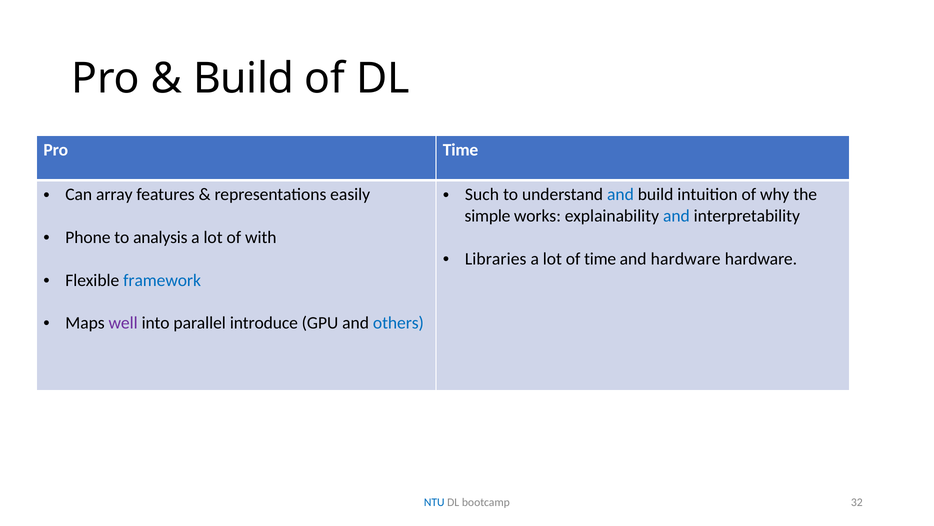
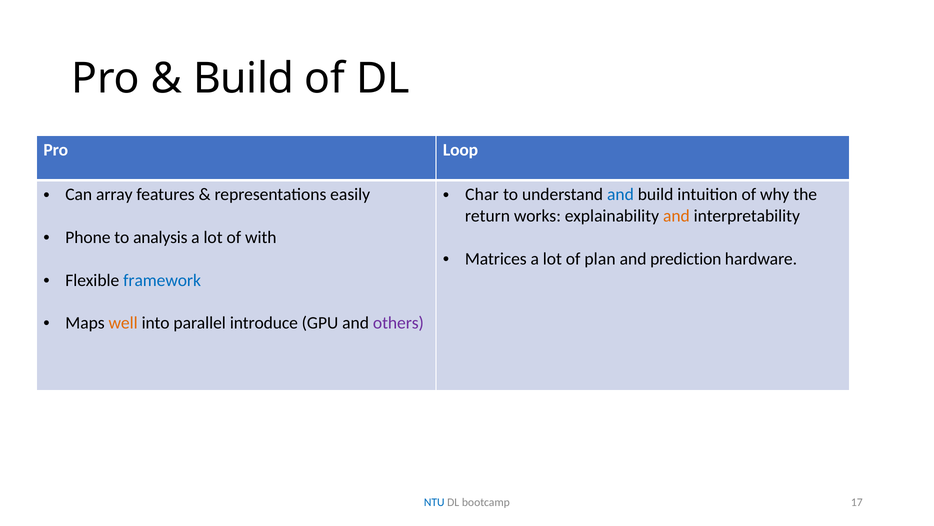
Pro Time: Time -> Loop (461, 150)
Such: Such -> Char (482, 194)
simple: simple -> return (487, 216)
and colour: blue -> orange (676, 216)
Libraries: Libraries -> Matrices (496, 259)
of time: time -> plan (600, 259)
and hardware: hardware -> prediction (686, 259)
well colour: purple -> orange (123, 323)
others colour: blue -> purple (398, 323)
32: 32 -> 17 (857, 502)
